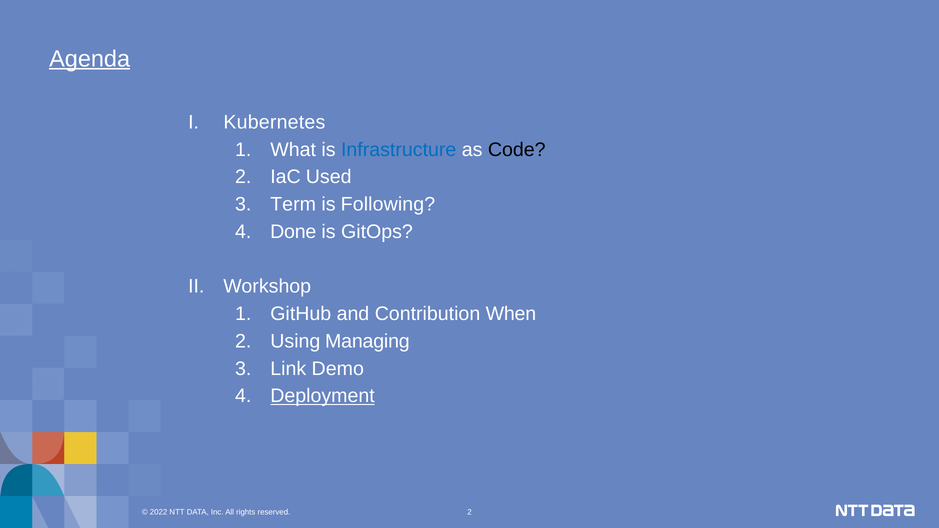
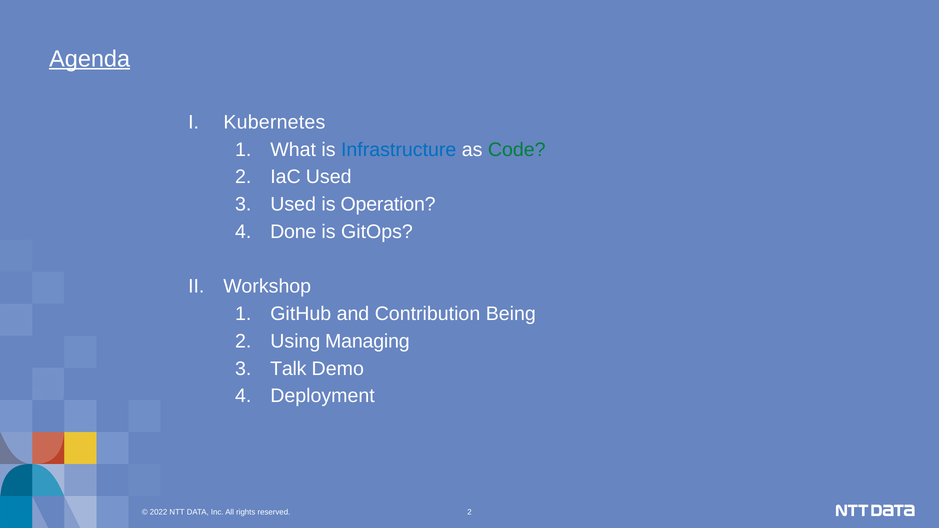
Code colour: black -> green (517, 150)
Term: Term -> Used (293, 204)
Following: Following -> Operation (388, 204)
When: When -> Being (511, 314)
Link: Link -> Talk (288, 369)
Deployment underline: present -> none (322, 396)
